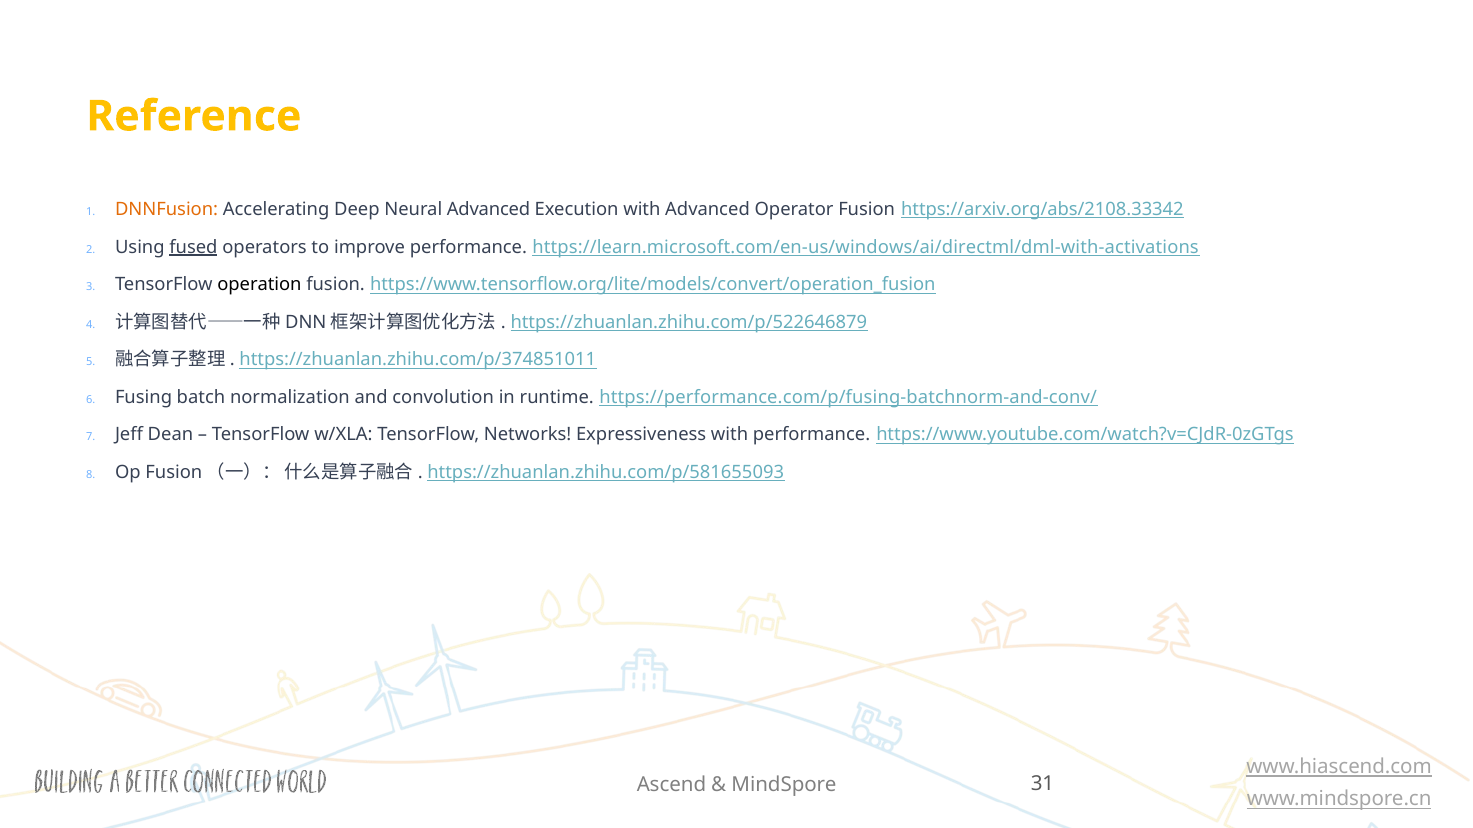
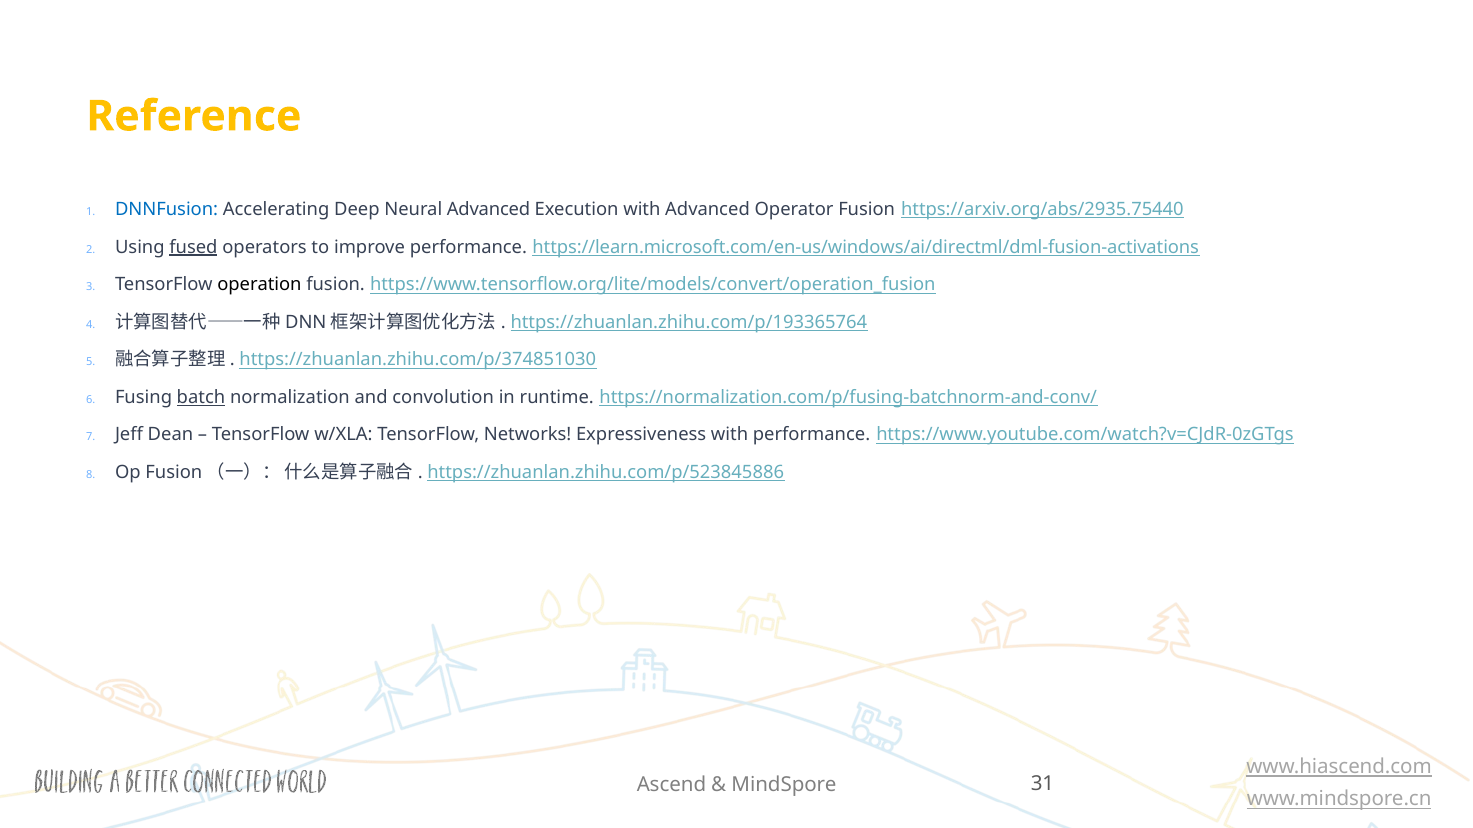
DNNFusion colour: orange -> blue (167, 210)
https://arxiv.org/abs/2108.33342: https://arxiv.org/abs/2108.33342 -> https://arxiv.org/abs/2935.75440 (1042, 210)
https://learn.microsoft.com/en-us/windows/ai/directml/dml-with-activations: https://learn.microsoft.com/en-us/windows/ai/directml/dml-with-activations -> https://learn.microsoft.com/en-us/windows/ai/directml/dml-fusion-activations (866, 247)
https://zhuanlan.zhihu.com/p/522646879: https://zhuanlan.zhihu.com/p/522646879 -> https://zhuanlan.zhihu.com/p/193365764 (689, 322)
https://zhuanlan.zhihu.com/p/374851011: https://zhuanlan.zhihu.com/p/374851011 -> https://zhuanlan.zhihu.com/p/374851030 (418, 360)
batch underline: none -> present (201, 397)
https://performance.com/p/fusing-batchnorm-and-conv/: https://performance.com/p/fusing-batchnorm-and-conv/ -> https://normalization.com/p/fusing-batchnorm-and-conv/ (848, 397)
https://zhuanlan.zhihu.com/p/581655093: https://zhuanlan.zhihu.com/p/581655093 -> https://zhuanlan.zhihu.com/p/523845886 (606, 473)
